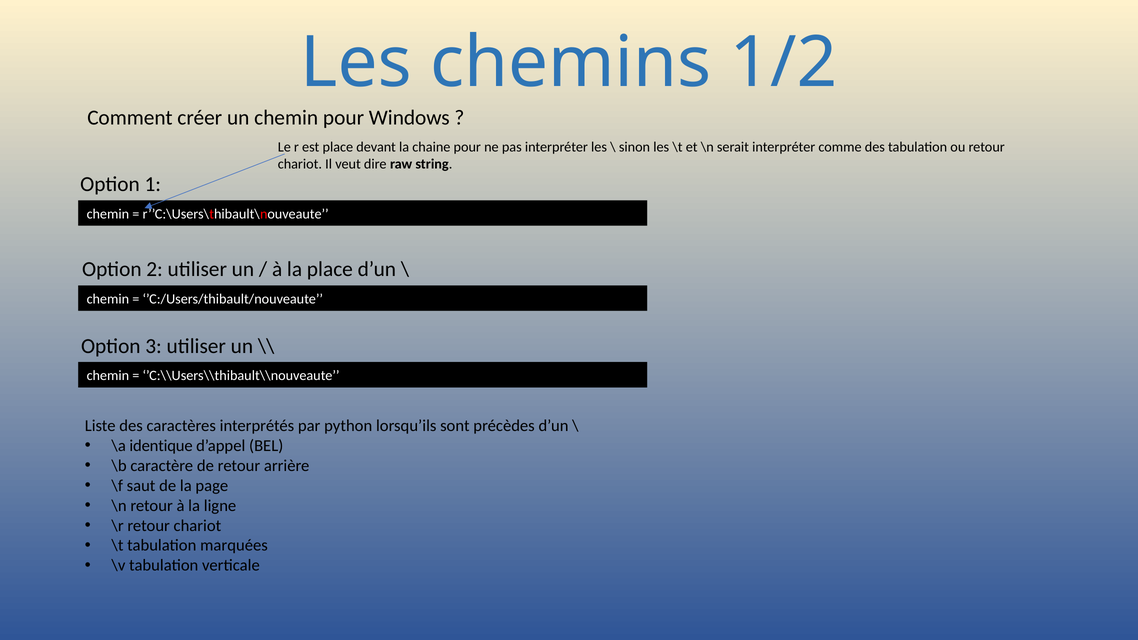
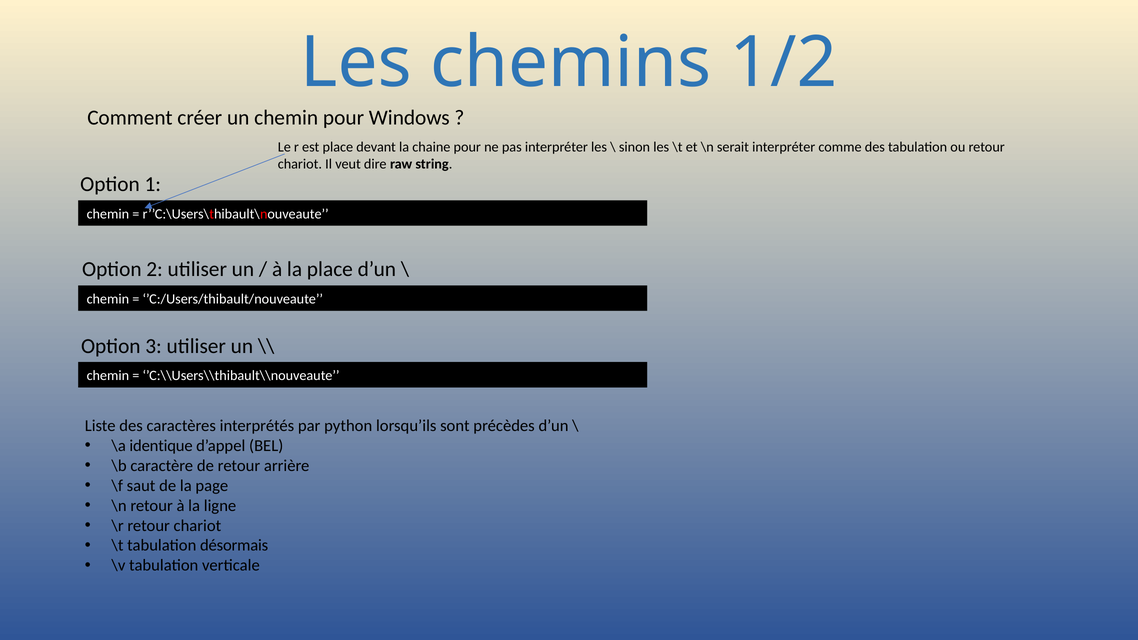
marquées: marquées -> désormais (234, 546)
